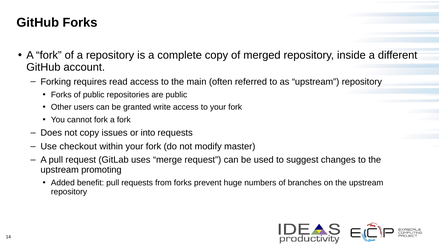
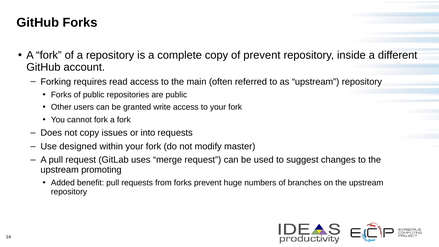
of merged: merged -> prevent (262, 55)
checkout: checkout -> designed (78, 146)
